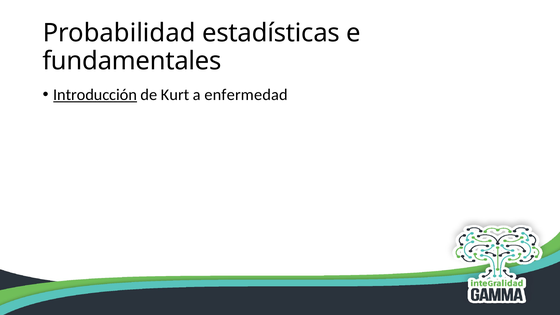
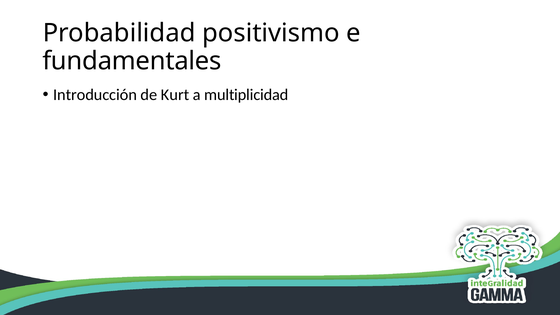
estadísticas: estadísticas -> positivismo (271, 33)
Introducción underline: present -> none (95, 95)
enfermedad: enfermedad -> multiplicidad (246, 95)
